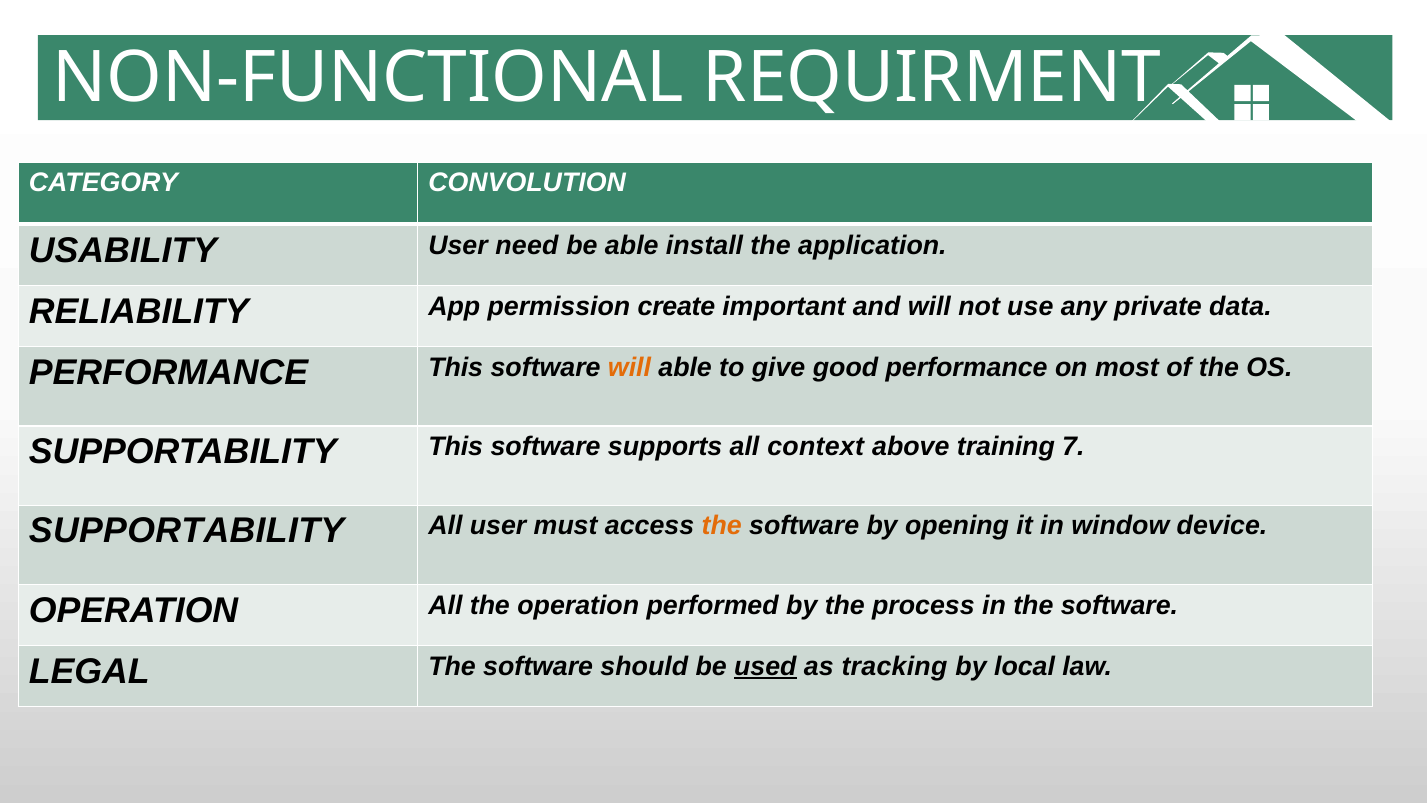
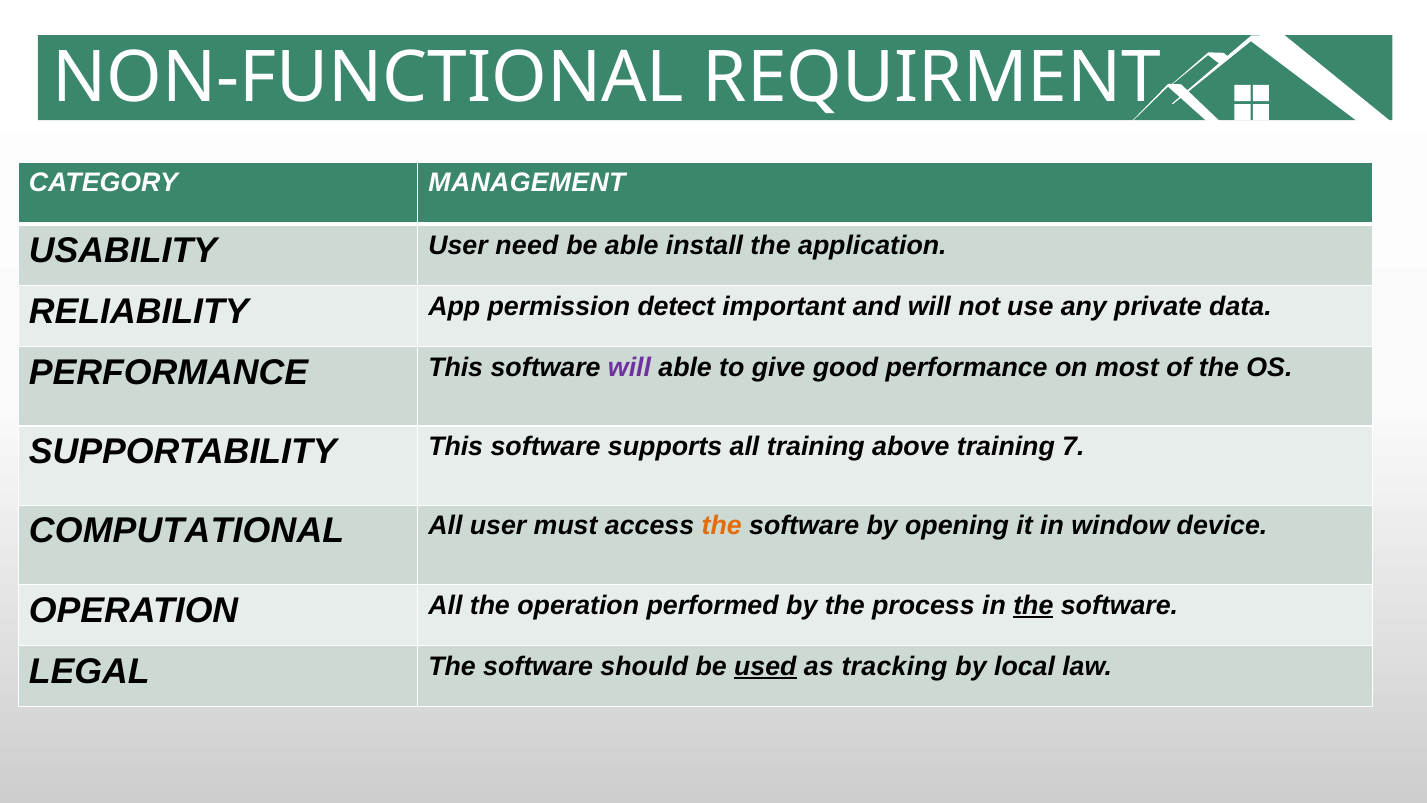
CONVOLUTION: CONVOLUTION -> MANAGEMENT (527, 183)
create: create -> detect (676, 306)
will colour: orange -> purple (629, 367)
all context: context -> training (816, 447)
SUPPORTABILITY: SUPPORTABILITY -> COMPUTATIONAL (187, 531)
the underline: none -> present (1033, 605)
